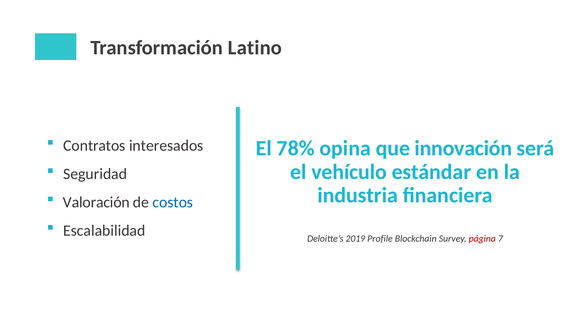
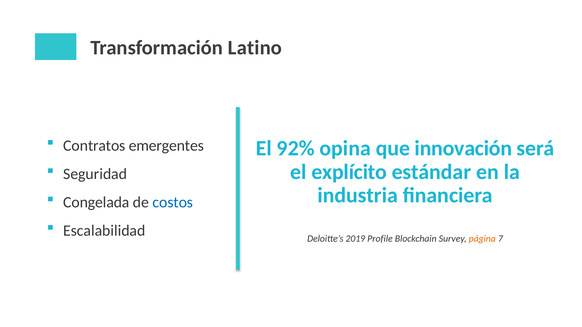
interesados: interesados -> emergentes (166, 146)
78%: 78% -> 92% (296, 148)
vehículo: vehículo -> explícito (349, 172)
Valoración: Valoración -> Congelada (96, 202)
página colour: red -> orange (482, 239)
